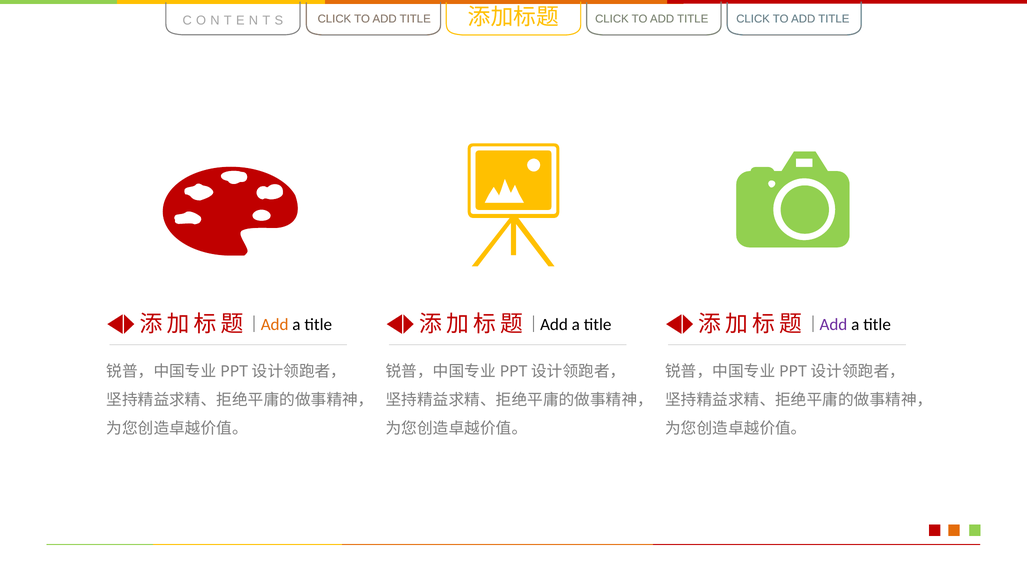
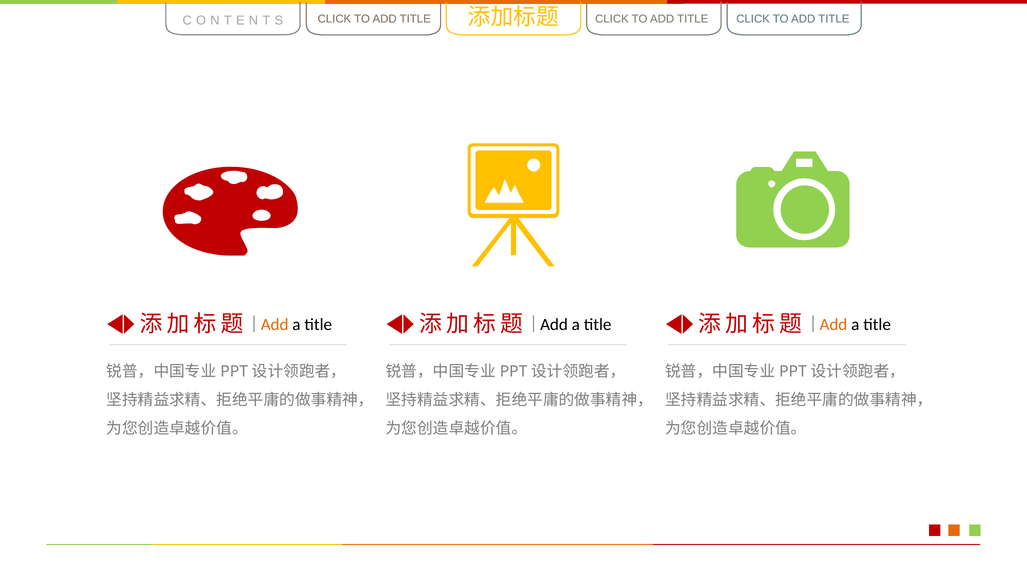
Add colour: purple -> orange (833, 324)
